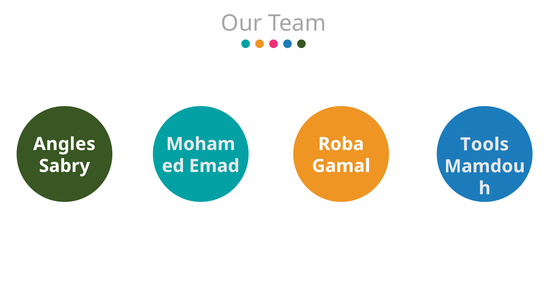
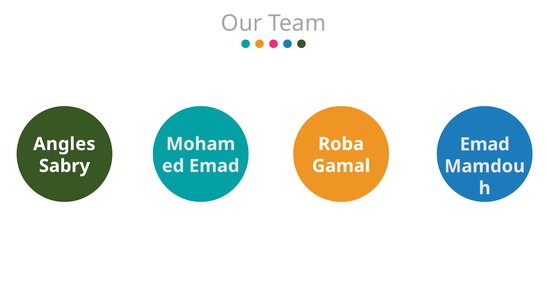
Tools: Tools -> Emad (485, 144)
